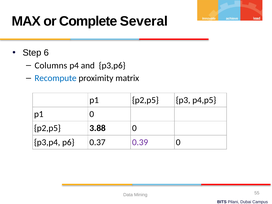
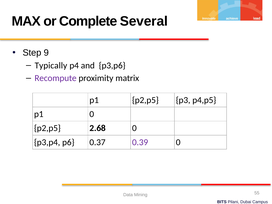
6: 6 -> 9 (46, 53)
Columns: Columns -> Typically (51, 65)
Recompute colour: blue -> purple (56, 78)
3.88: 3.88 -> 2.68 (98, 128)
